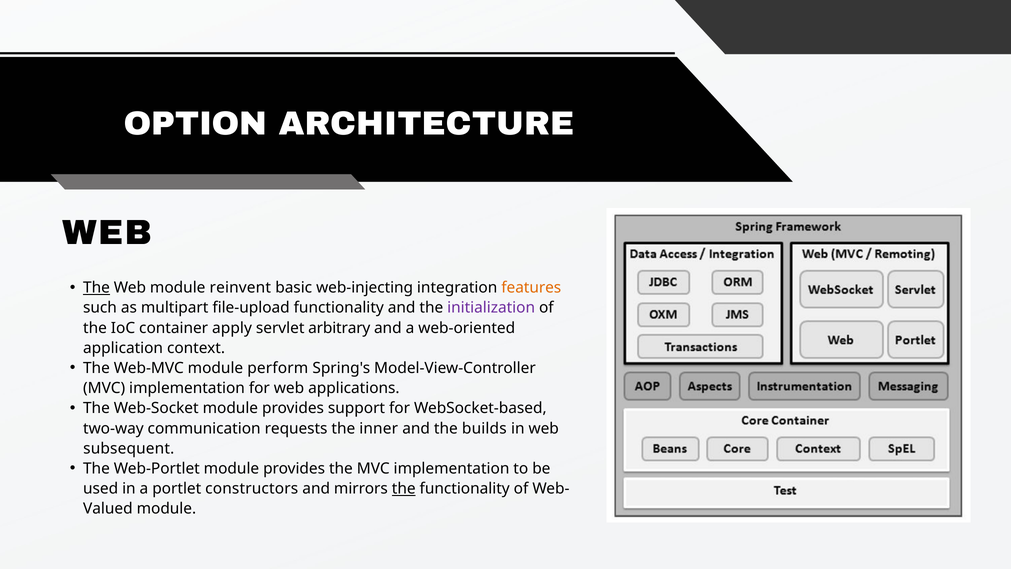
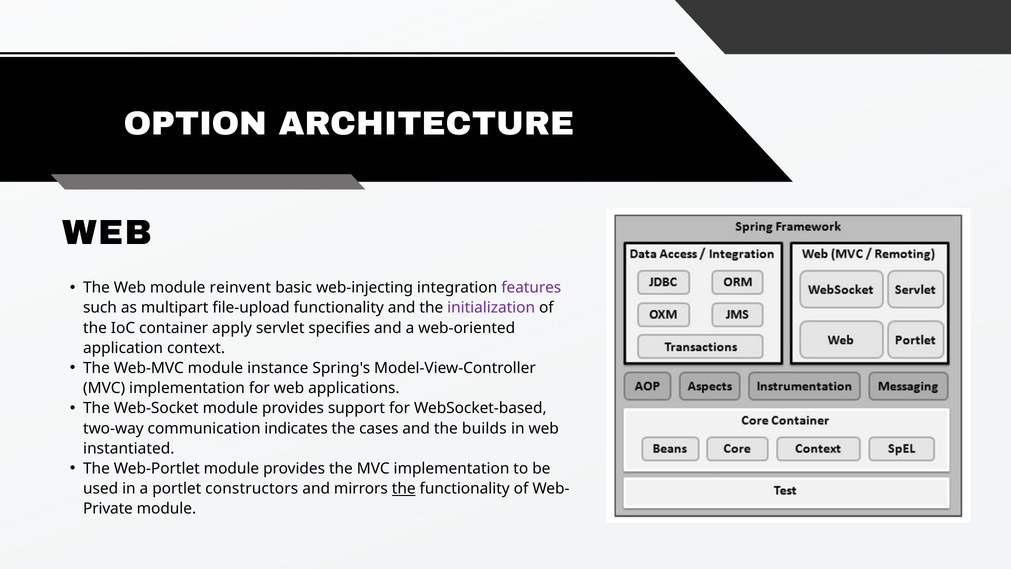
The underline: present -> none (96, 288)
features colour: orange -> purple (531, 288)
arbitrary: arbitrary -> specifies (339, 328)
perform: perform -> instance (278, 368)
requests: requests -> indicates (296, 428)
inner: inner -> cases (379, 428)
subsequent: subsequent -> instantiated (129, 448)
Valued: Valued -> Private (108, 509)
